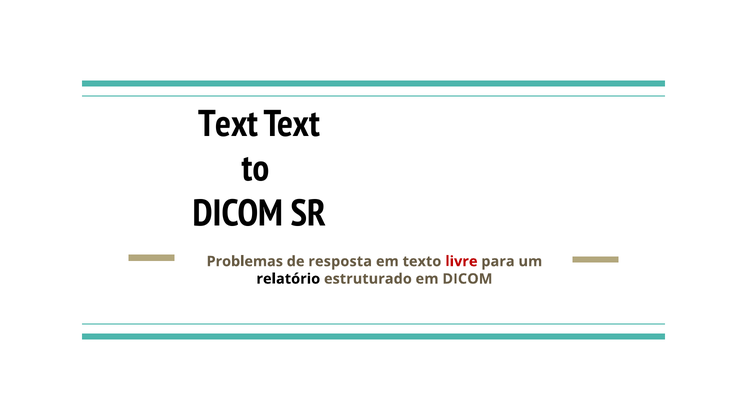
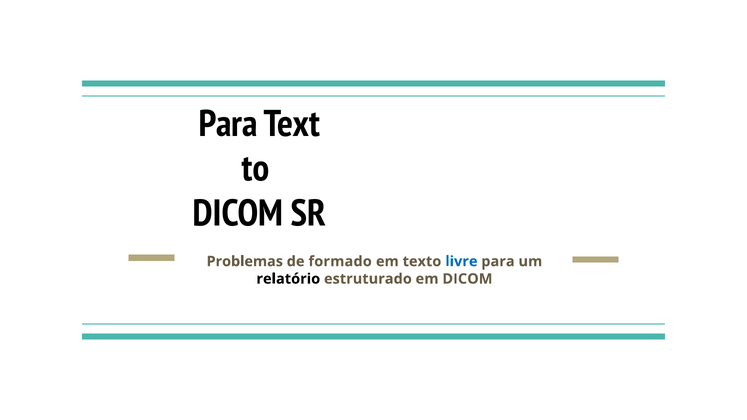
Text: Text -> Para (228, 124)
resposta: resposta -> formado (340, 262)
livre colour: red -> blue (461, 262)
